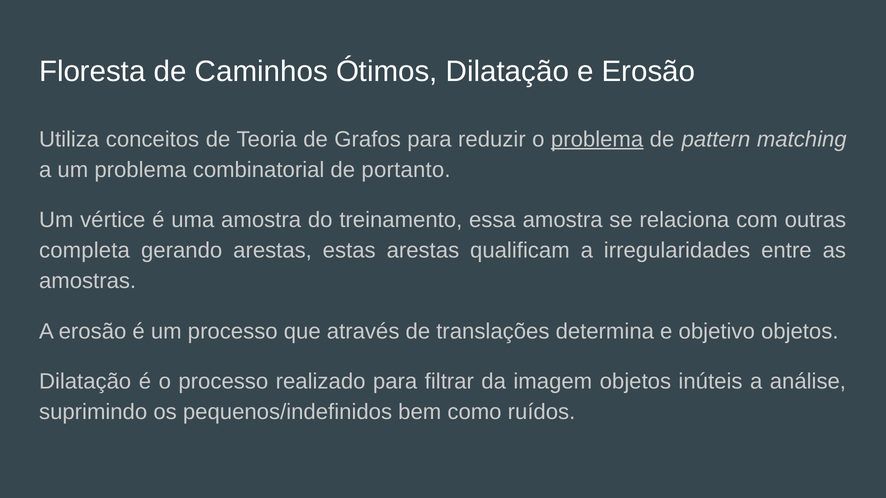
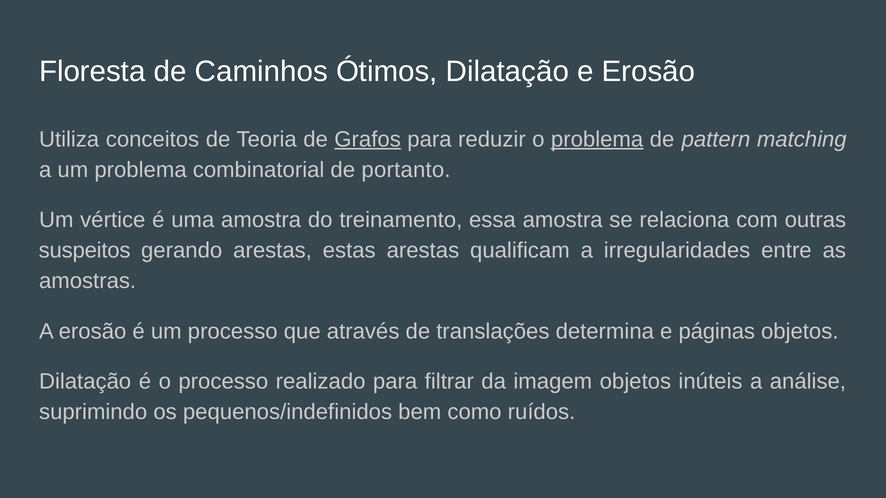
Grafos underline: none -> present (368, 139)
completa: completa -> suspeitos (85, 251)
objetivo: objetivo -> páginas (717, 331)
